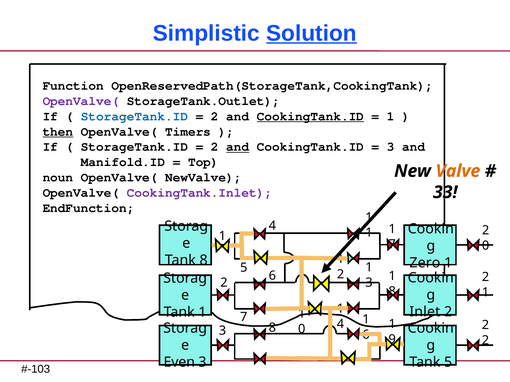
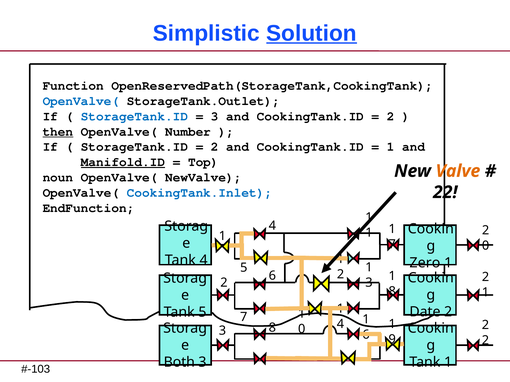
OpenValve( colour: purple -> blue (81, 101)
2: 2 -> 3 (215, 116)
CookingTank.ID underline: present -> none (310, 116)
1: 1 -> 2 (391, 116)
Timers: Timers -> Number (188, 132)
and underline: present -> none (238, 147)
3: 3 -> 1 (391, 147)
Manifold.ID underline: none -> present (123, 162)
CookingTank.Inlet colour: purple -> blue (199, 193)
33: 33 -> 22 (445, 192)
Tank 8: 8 -> 4 (204, 261)
Inlet: Inlet -> Date (425, 312)
Tank 1: 1 -> 5 (202, 313)
Even: Even -> Both (179, 363)
Tank 5: 5 -> 1 (448, 363)
